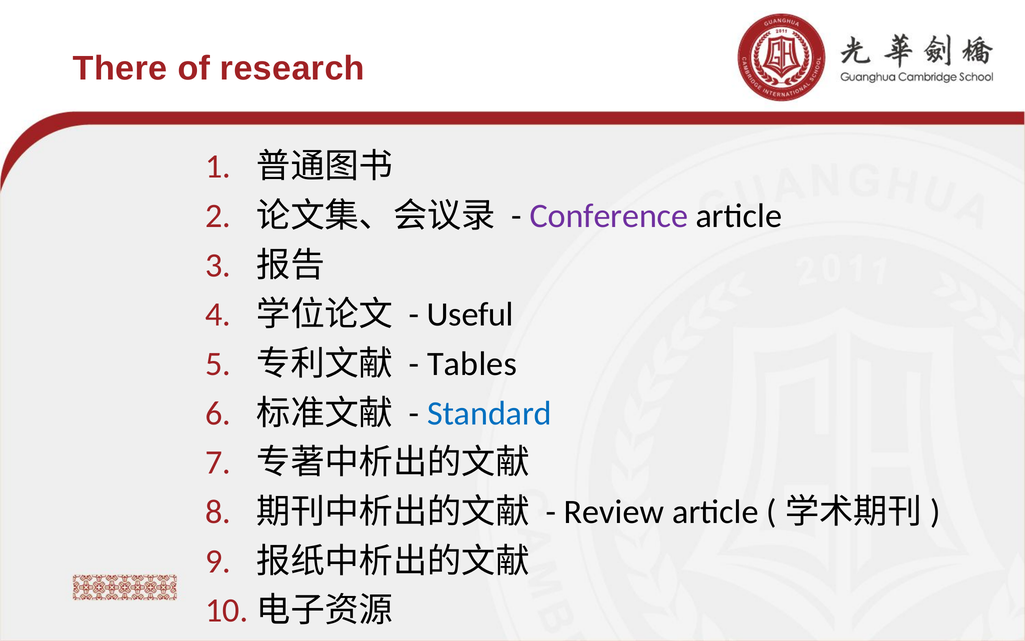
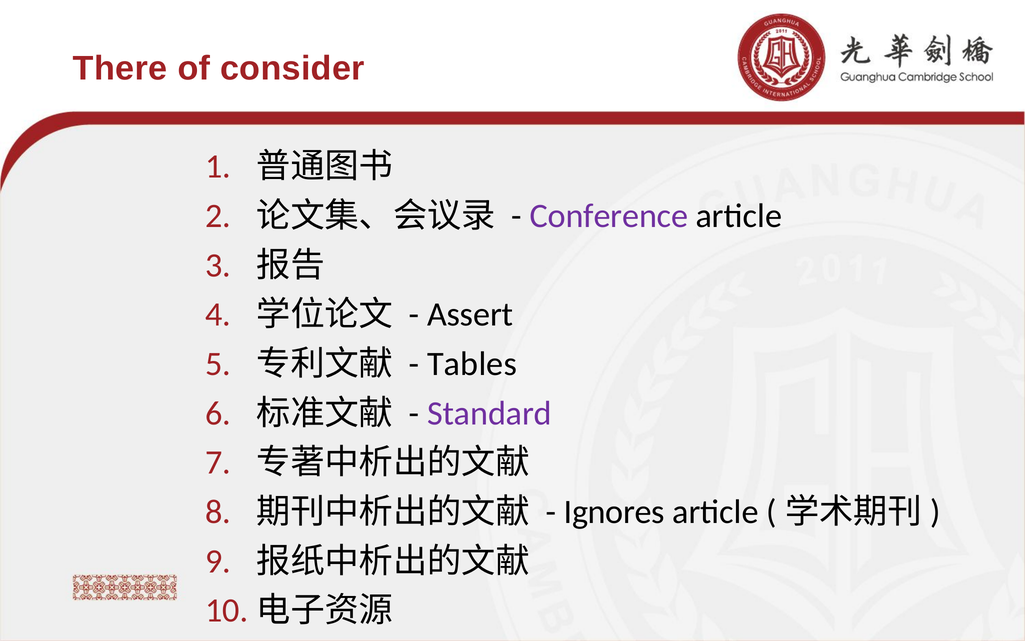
research: research -> consider (292, 69)
Useful: Useful -> Assert (470, 315)
Standard colour: blue -> purple (489, 413)
Review: Review -> Ignores (614, 512)
